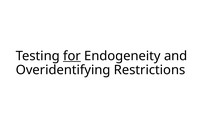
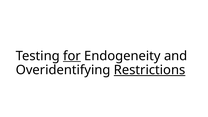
Restrictions underline: none -> present (150, 70)
